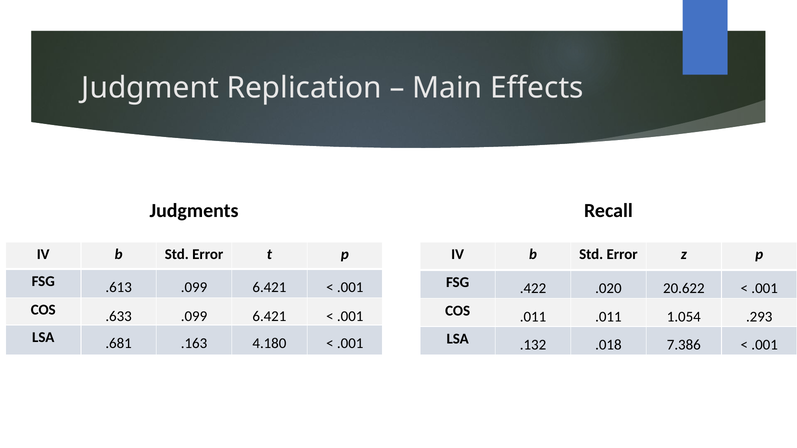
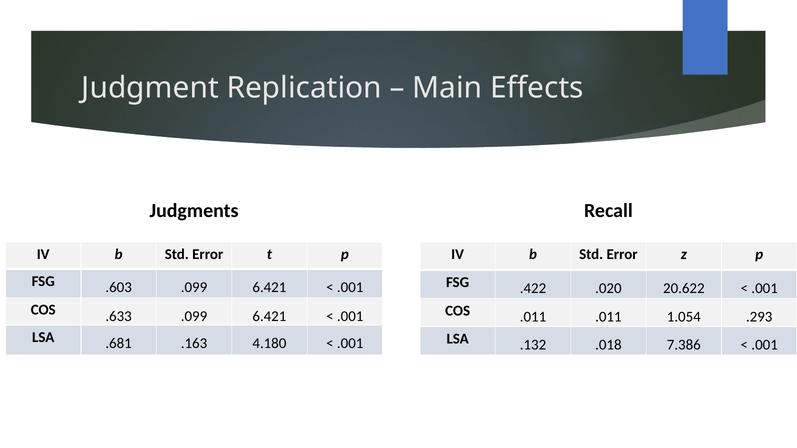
.613: .613 -> .603 (119, 287)
